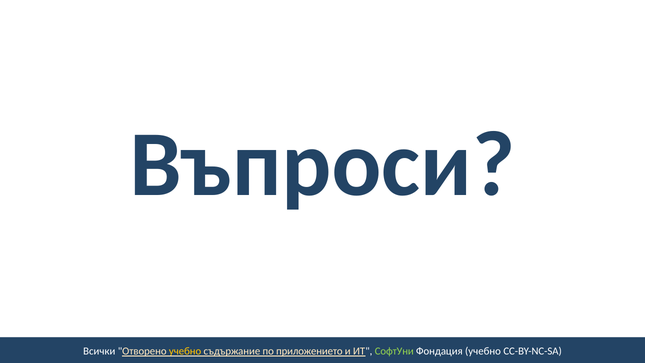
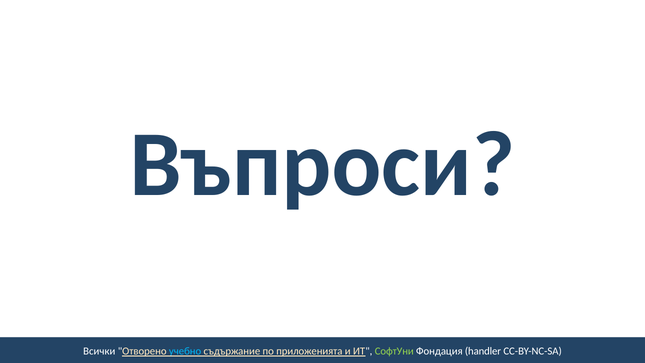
учебно colour: yellow -> light blue (185, 351)
приложението: приложението -> приложенията (309, 351)
Фондация учебно: учебно -> handler (483, 351)
